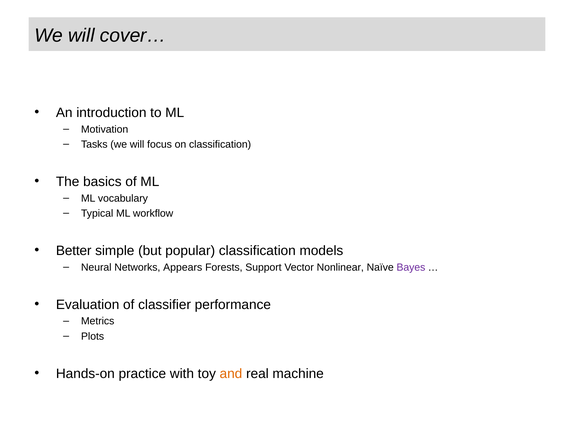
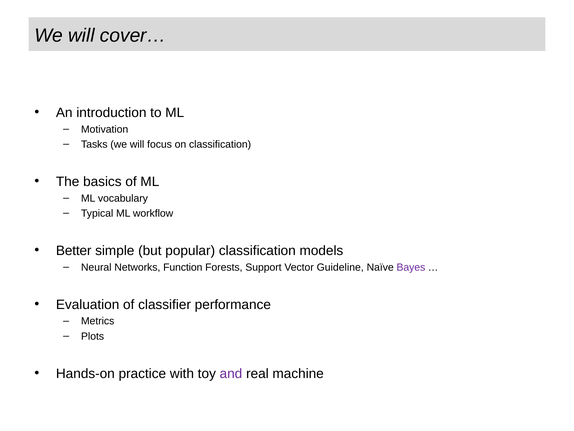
Appears: Appears -> Function (183, 267)
Nonlinear: Nonlinear -> Guideline (340, 267)
and colour: orange -> purple (231, 373)
